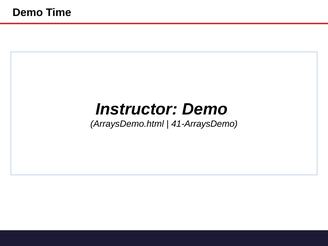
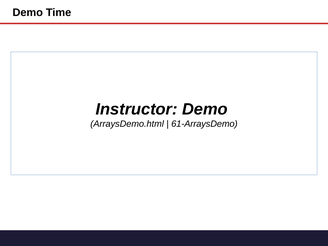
41-ArraysDemo: 41-ArraysDemo -> 61-ArraysDemo (204, 124)
